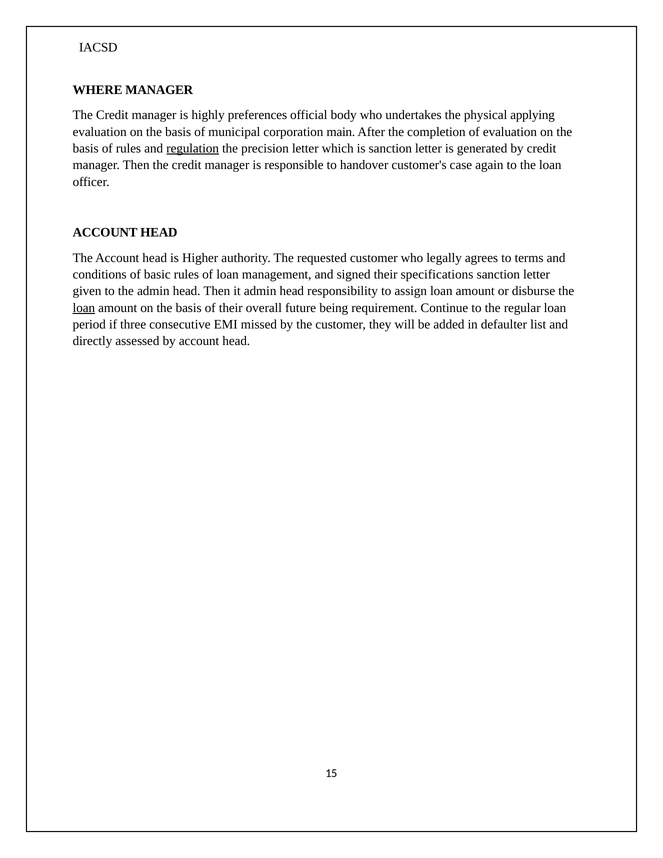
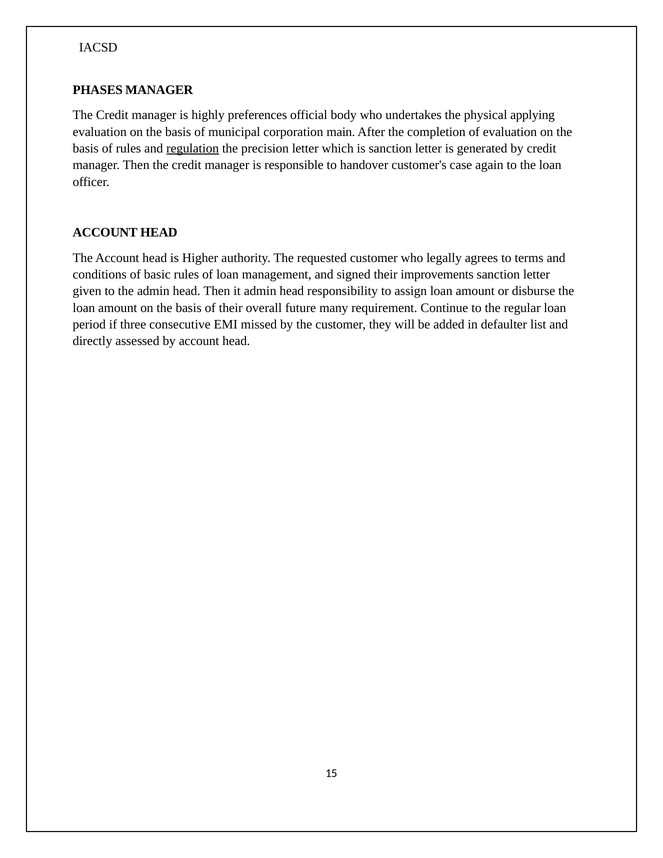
WHERE: WHERE -> PHASES (98, 90)
specifications: specifications -> improvements (437, 274)
loan underline: present -> none (84, 308)
being: being -> many (334, 308)
